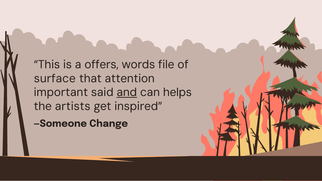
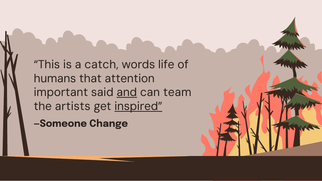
offers: offers -> catch (101, 65)
file: file -> life (166, 65)
surface: surface -> humans (55, 79)
helps: helps -> team (177, 92)
inspired underline: none -> present (138, 106)
